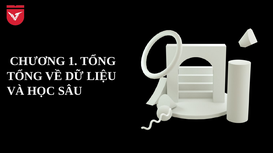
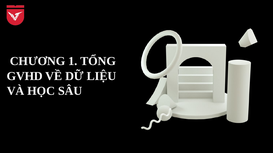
TỔNG: TỔNG -> GVHD (25, 76)
